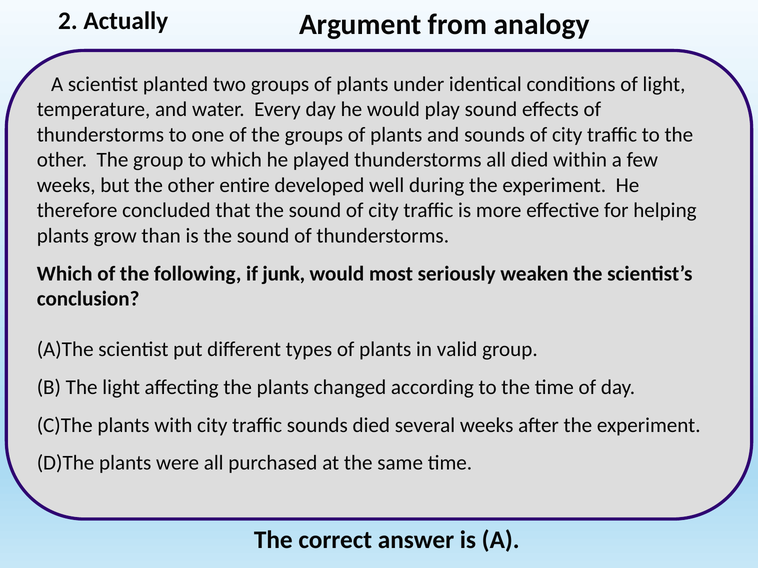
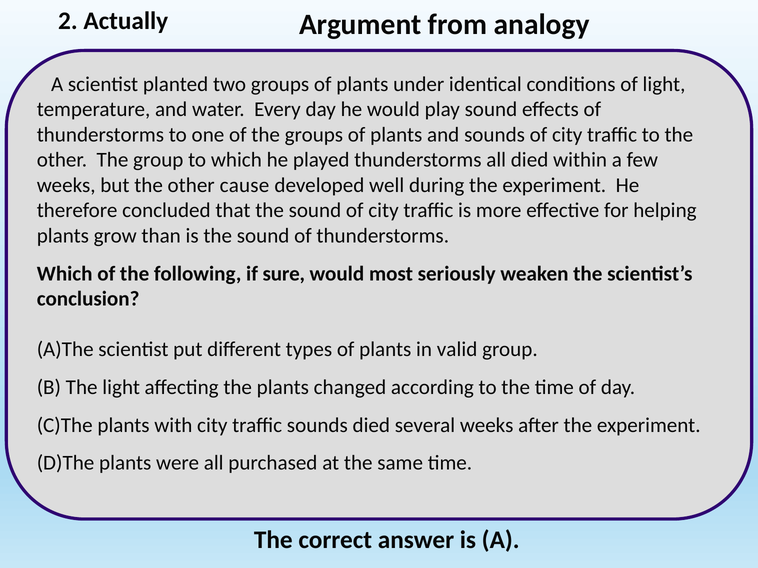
entire: entire -> cause (244, 185)
junk: junk -> sure (284, 274)
